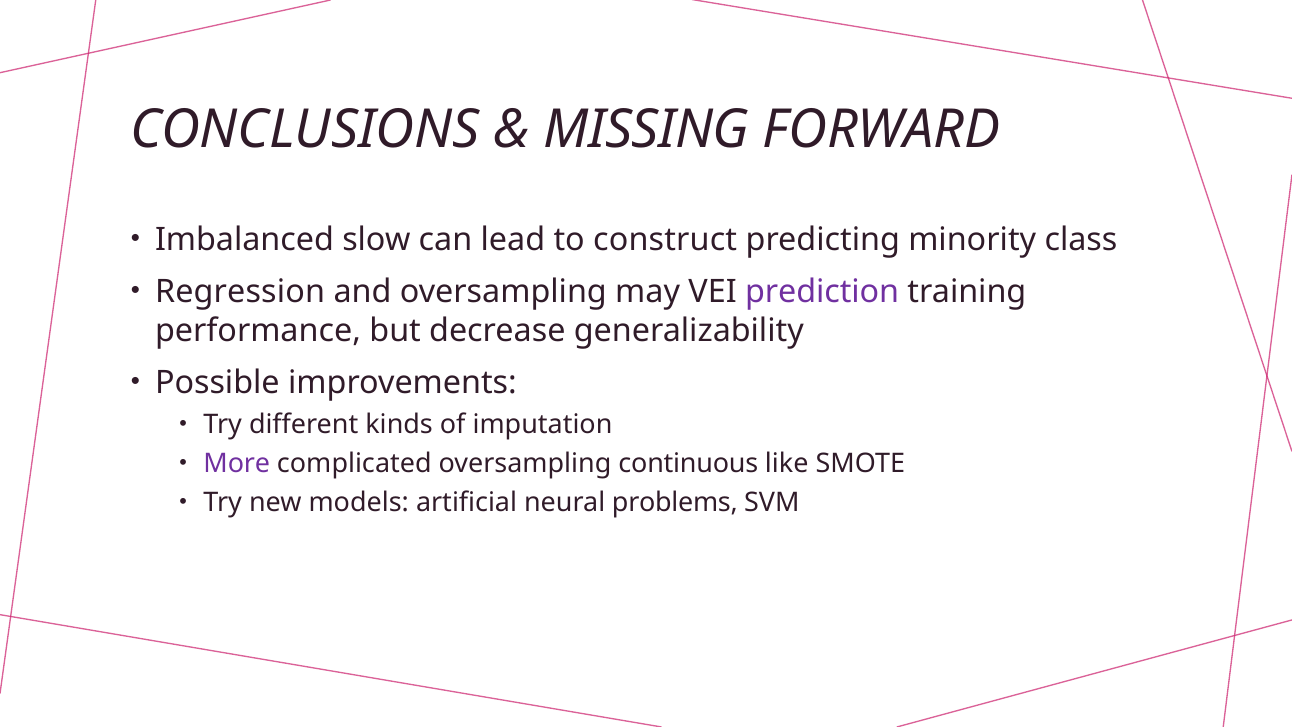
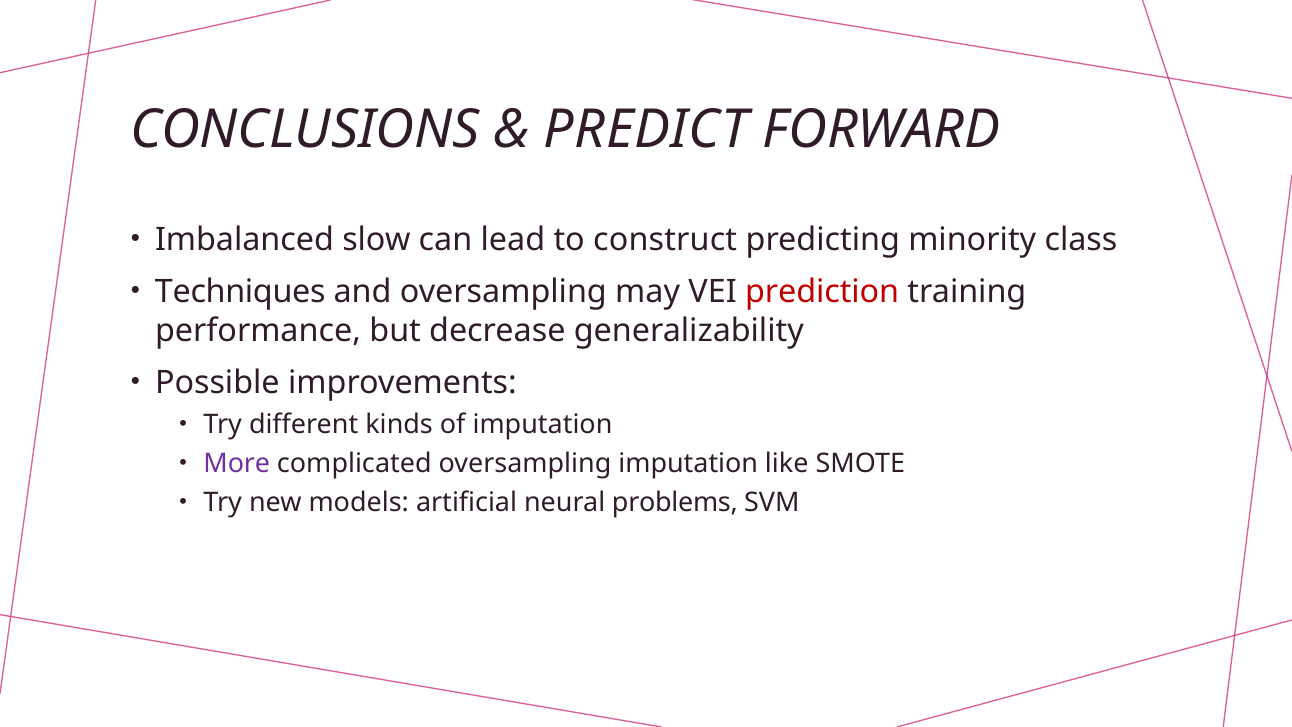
MISSING: MISSING -> PREDICT (646, 129)
Regression: Regression -> Techniques (240, 292)
prediction colour: purple -> red (822, 292)
oversampling continuous: continuous -> imputation (688, 464)
